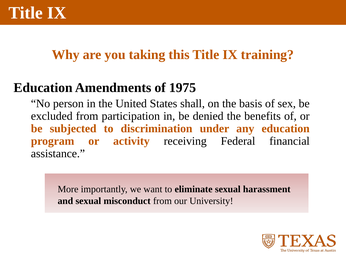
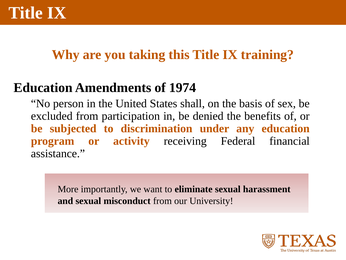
1975: 1975 -> 1974 (183, 88)
